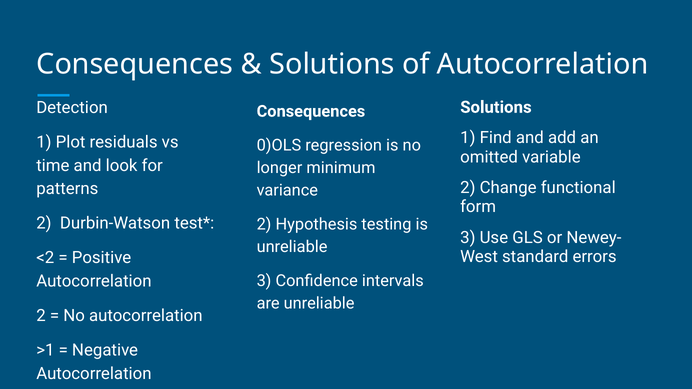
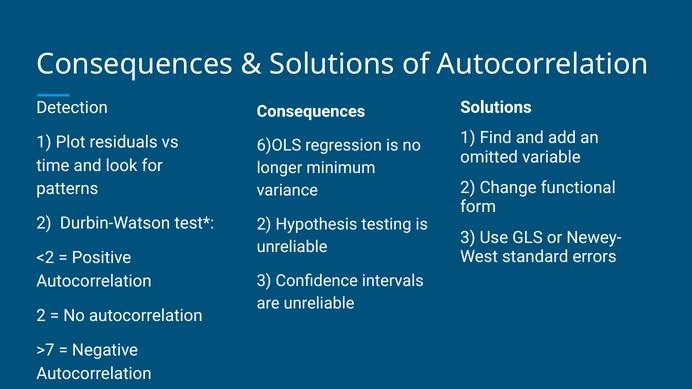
0)OLS: 0)OLS -> 6)OLS (279, 145)
>1: >1 -> >7 (45, 351)
